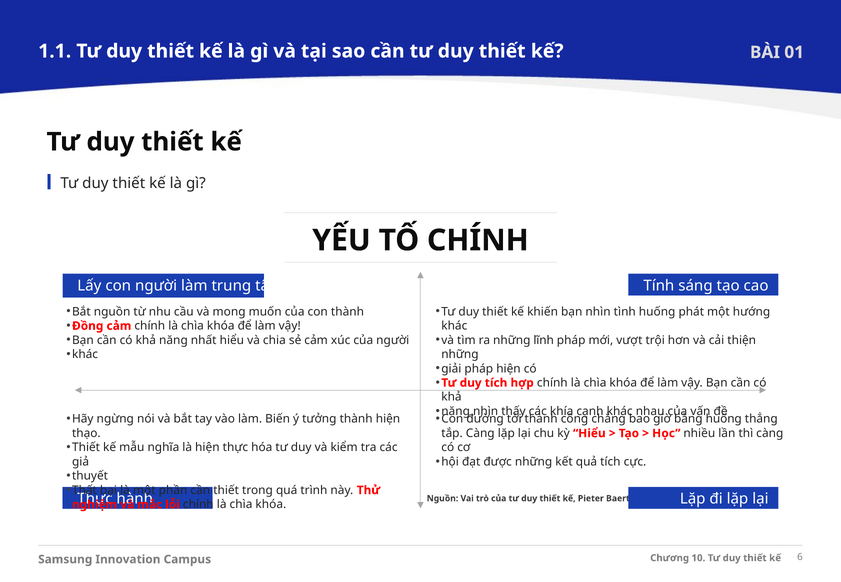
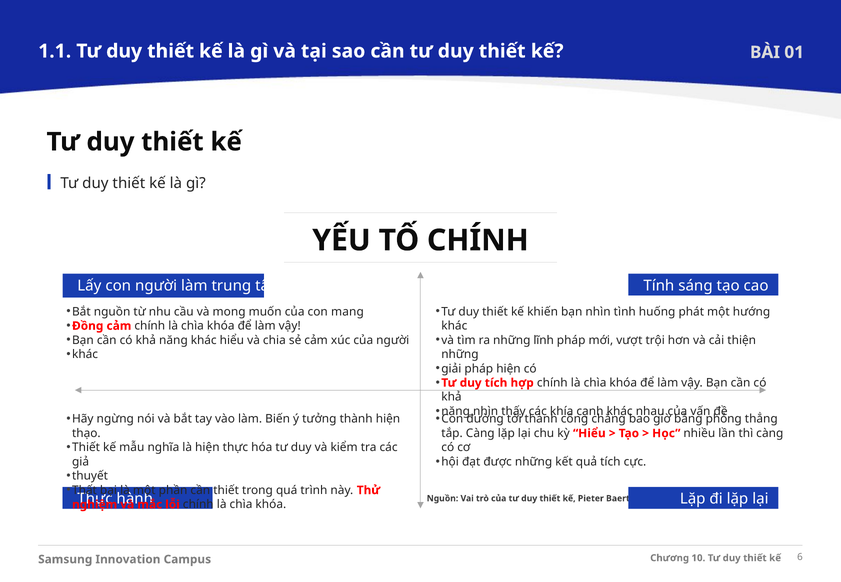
con thành: thành -> mang (347, 312)
năng nhất: nhất -> khác (204, 340)
bằng huống: huống -> phỏng (724, 419)
